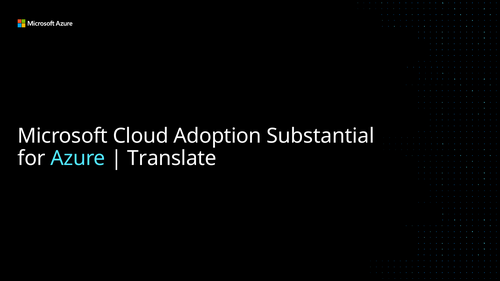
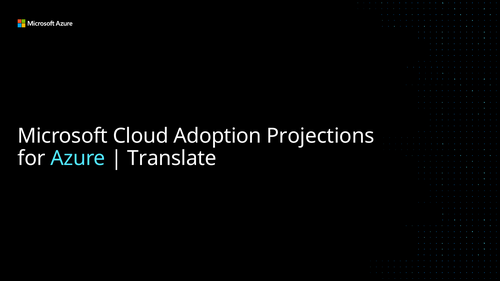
Substantial: Substantial -> Projections (320, 136)
